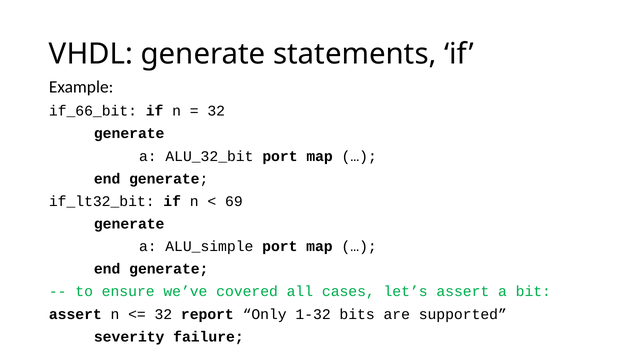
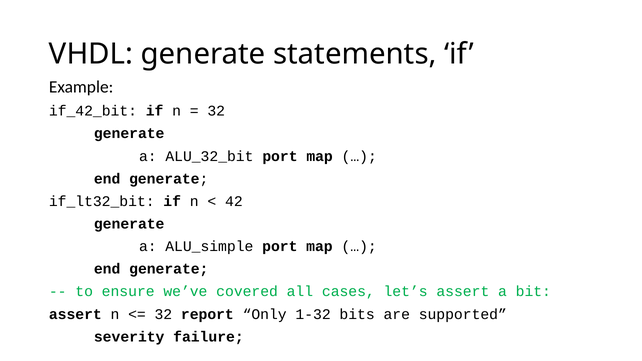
if_66_bit: if_66_bit -> if_42_bit (93, 111)
69: 69 -> 42 (234, 201)
